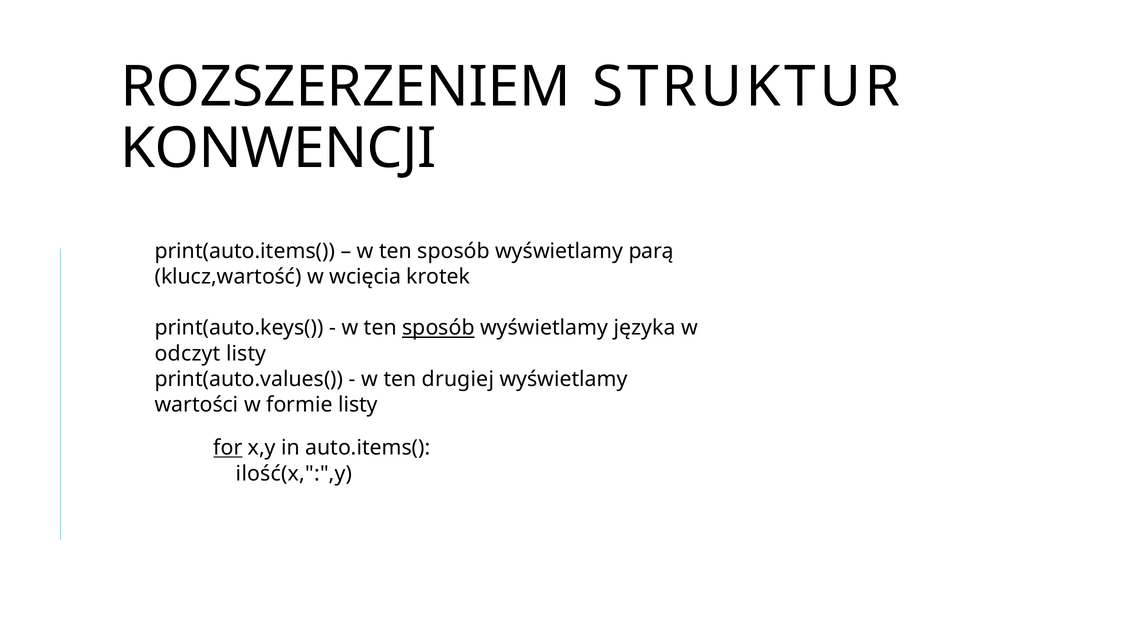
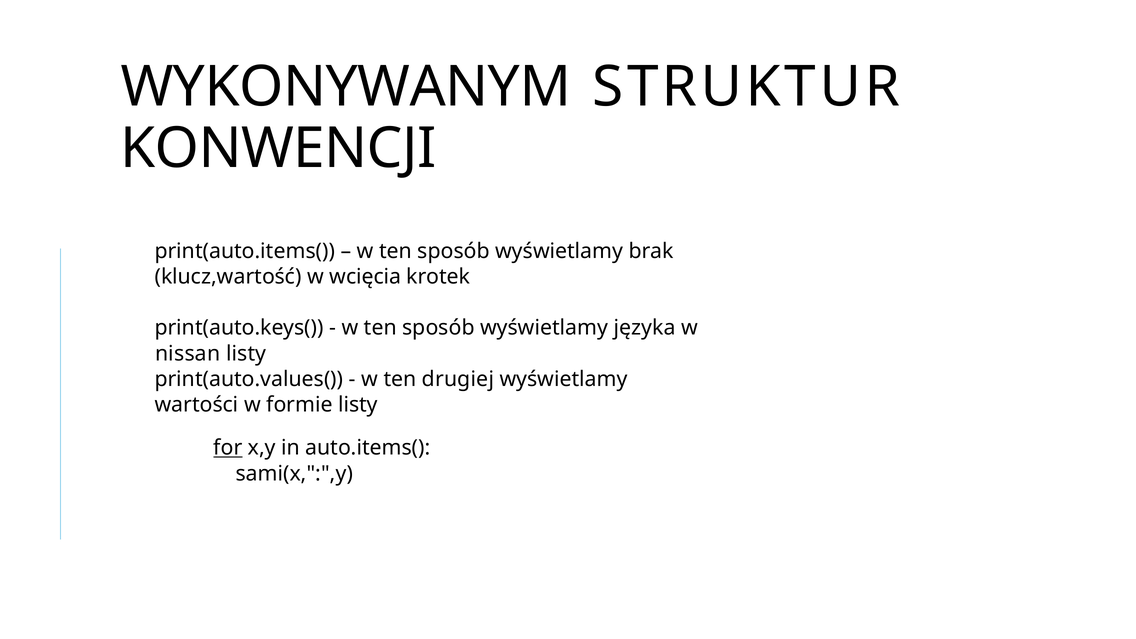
ROZSZERZENIEM: ROZSZERZENIEM -> WYKONYWANYM (346, 87)
parą: parą -> brak (651, 251)
sposób underline: present -> none (438, 328)
odczyt: odczyt -> nissan (188, 354)
ilość(x,":",y: ilość(x,":",y -> sami(x,":",y (294, 473)
